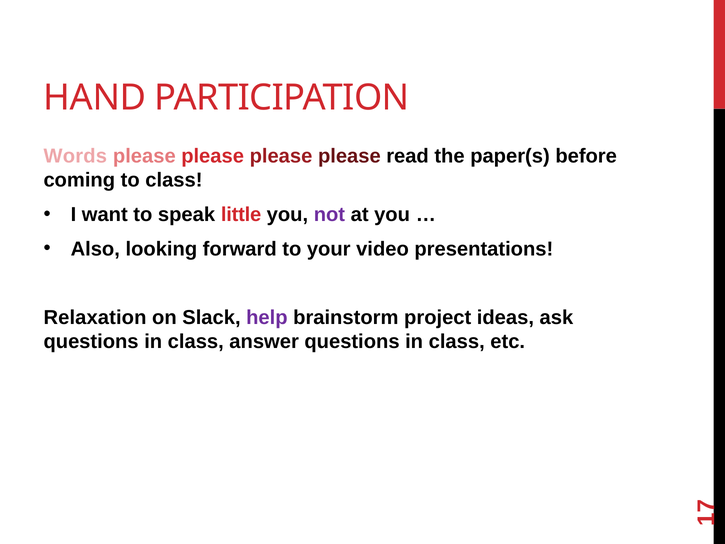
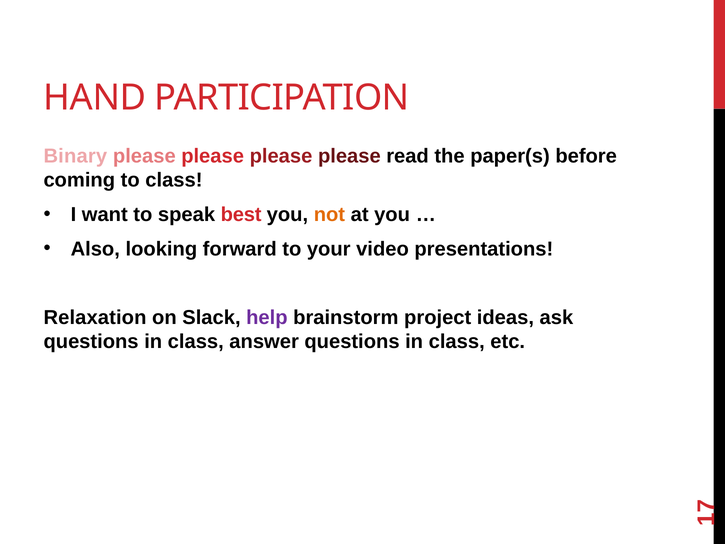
Words: Words -> Binary (75, 156)
little: little -> best (241, 215)
not colour: purple -> orange (329, 215)
